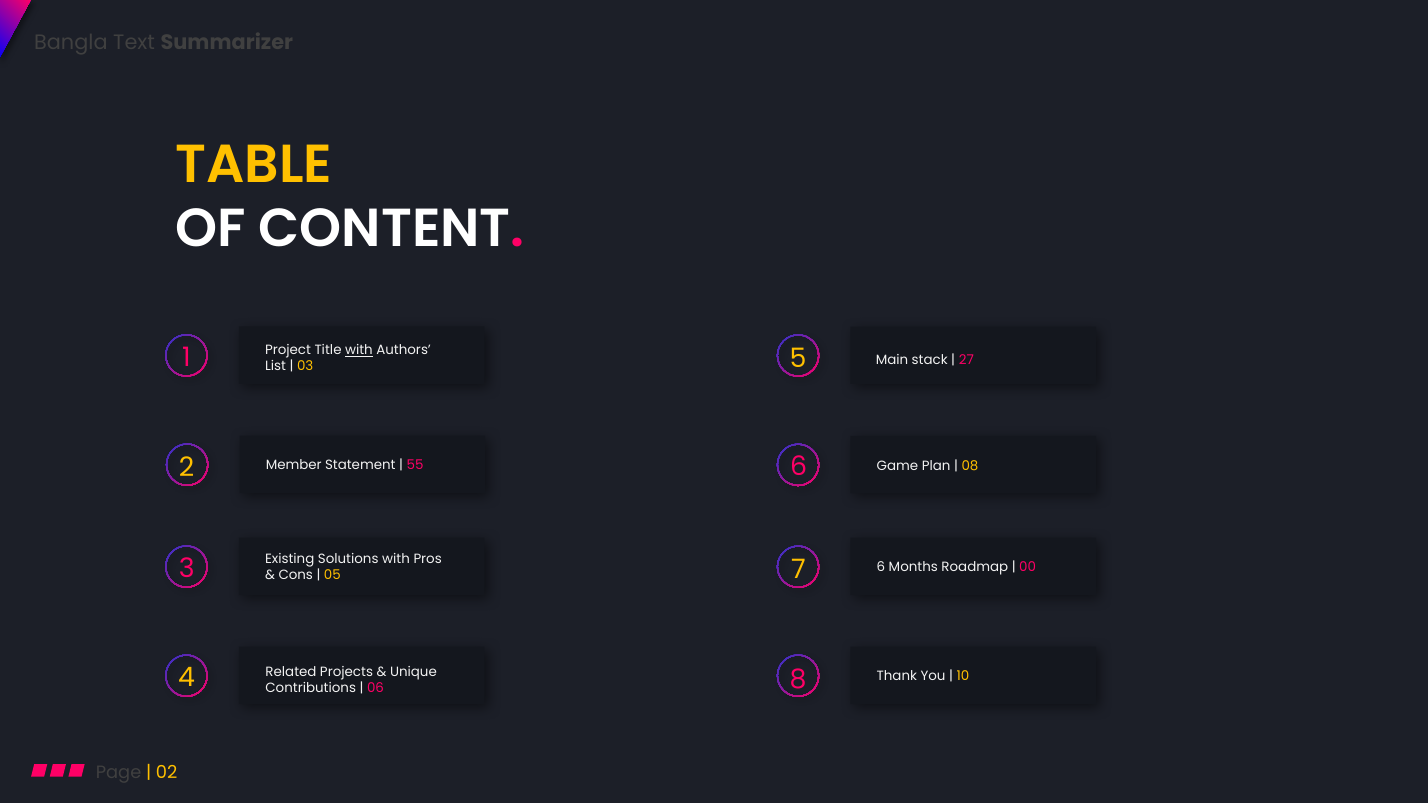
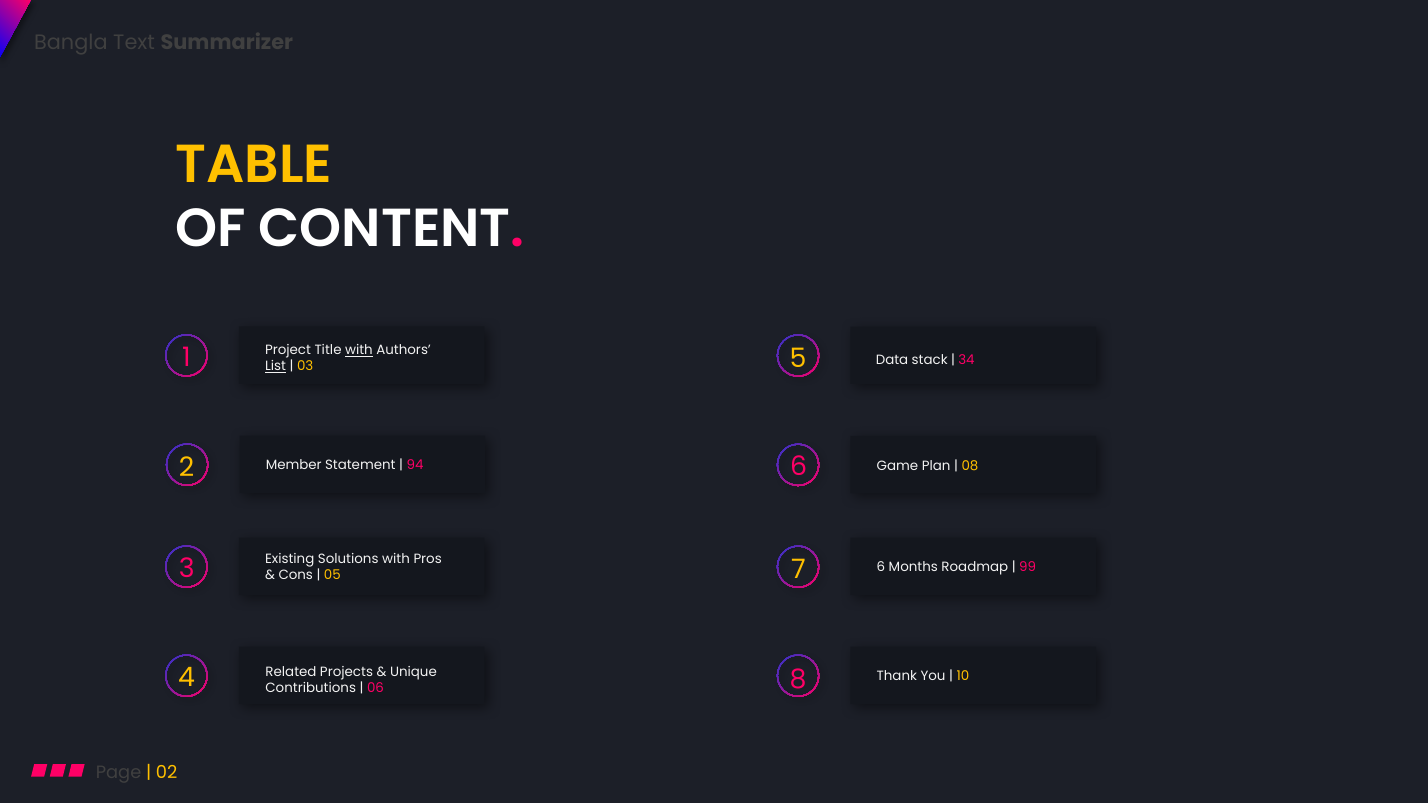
Main: Main -> Data (892, 360)
27: 27 -> 34 (967, 360)
List underline: none -> present (276, 367)
55: 55 -> 94 (415, 465)
00: 00 -> 99 (1028, 567)
